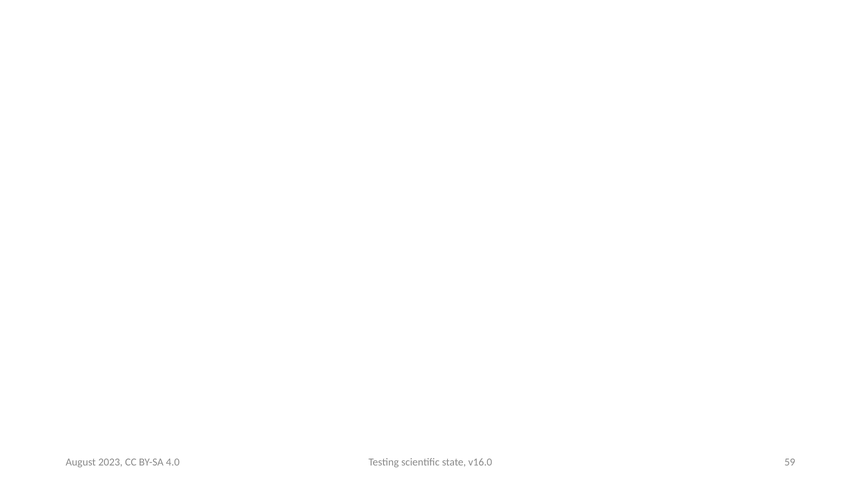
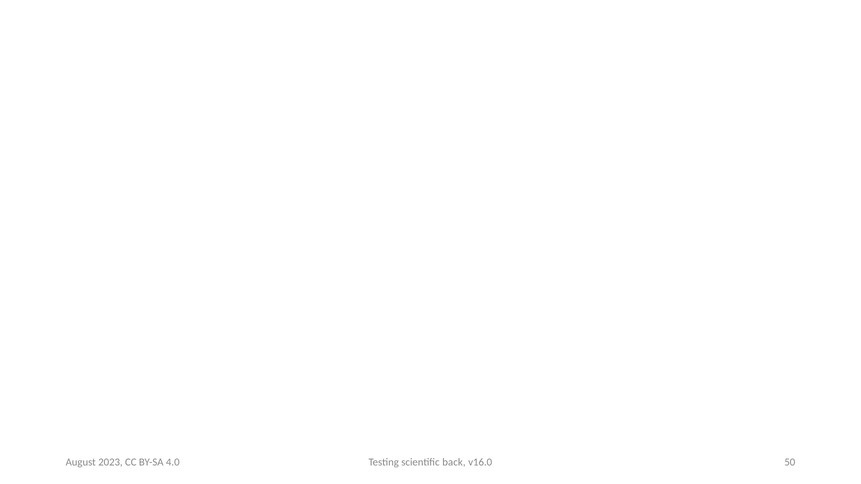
state: state -> back (454, 462)
59: 59 -> 50 (790, 462)
